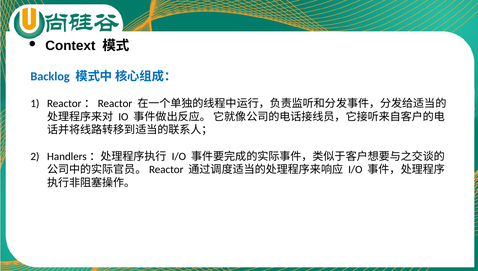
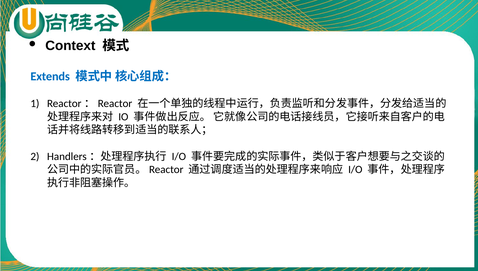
Backlog: Backlog -> Extends (50, 76)
